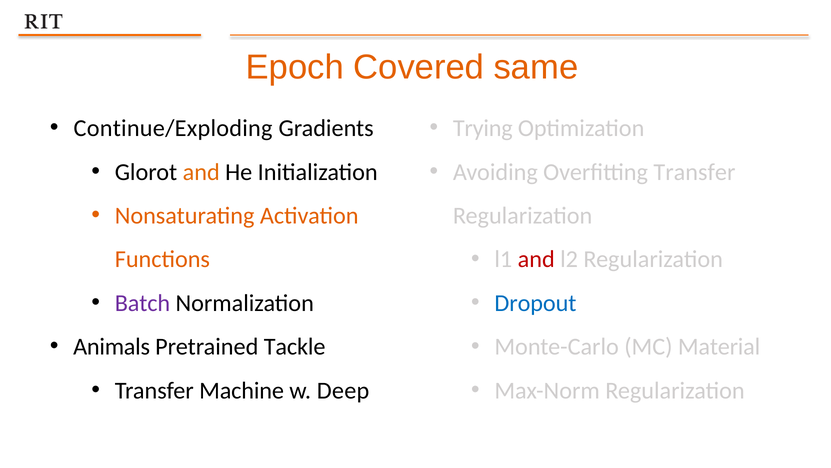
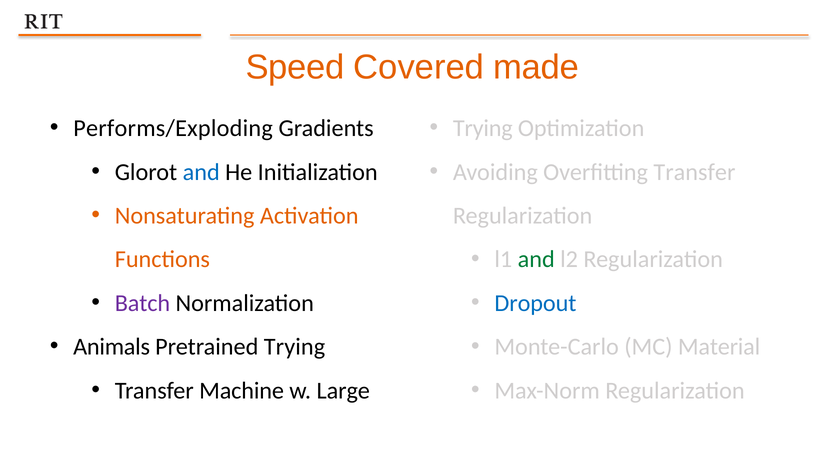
Epoch: Epoch -> Speed (295, 67)
same: same -> made (536, 67)
Continue/Exploding: Continue/Exploding -> Performs/Exploding (173, 128)
and colour: orange -> blue (201, 172)
and colour: red -> green (536, 259)
Pretrained Tackle: Tackle -> Trying (294, 346)
Deep: Deep -> Large (343, 390)
